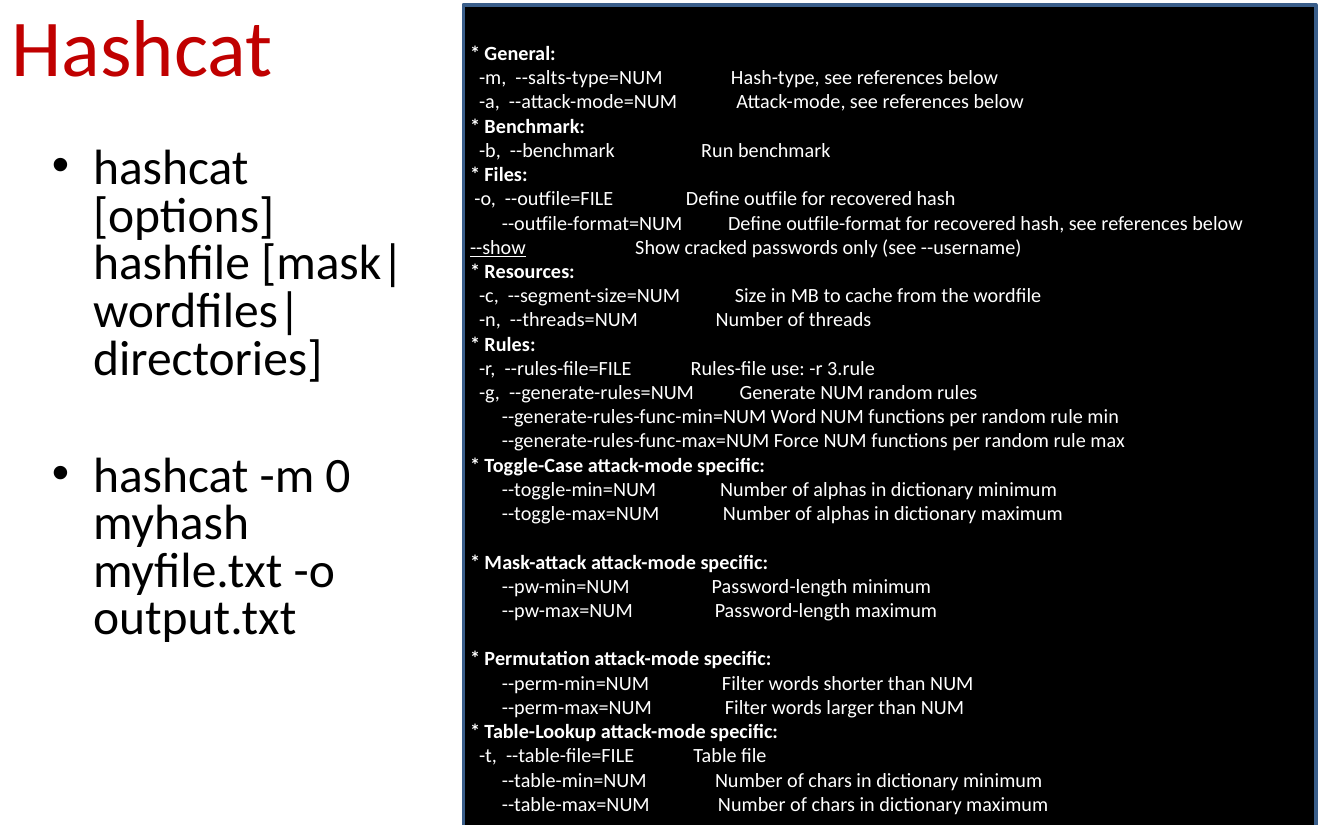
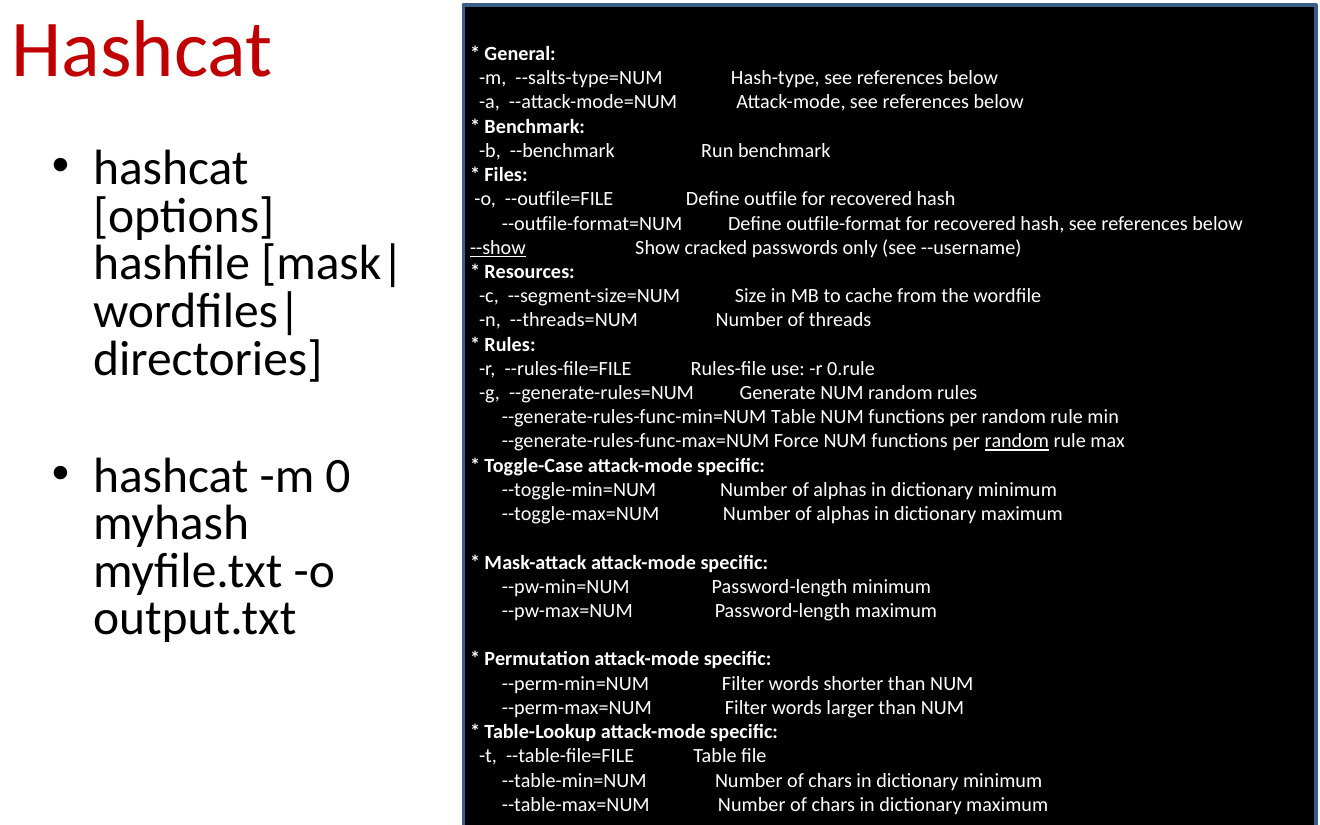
3.rule: 3.rule -> 0.rule (851, 369)
--generate-rules-func-min=NUM Word: Word -> Table (793, 417)
random underline: none -> present (1017, 441)
